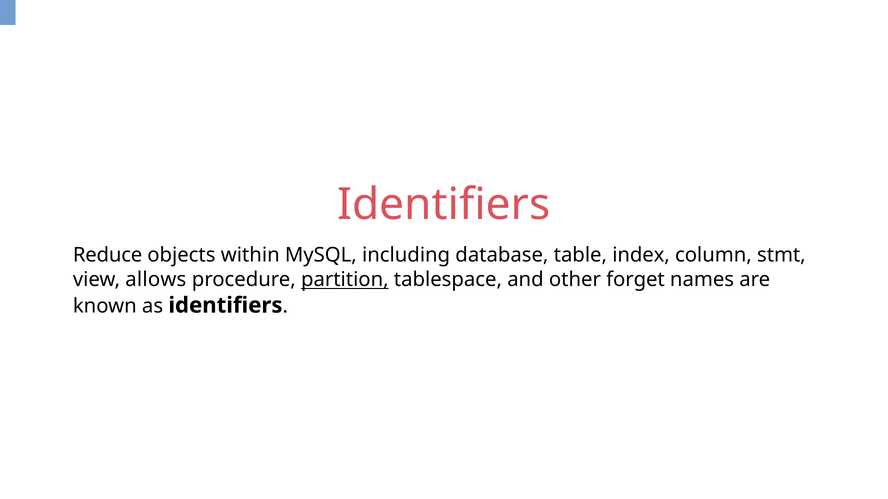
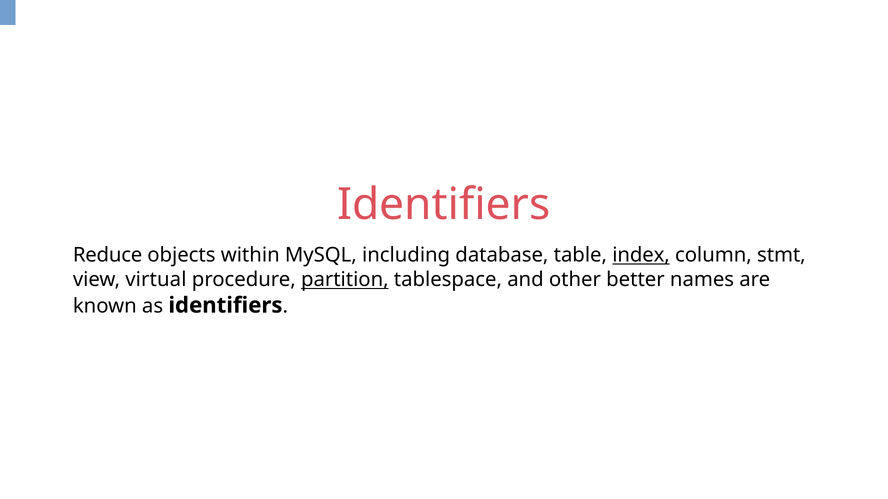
index underline: none -> present (641, 256)
allows: allows -> virtual (156, 280)
forget: forget -> better (635, 280)
